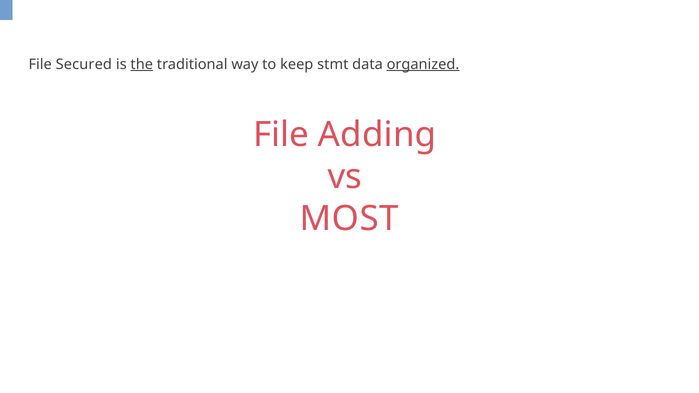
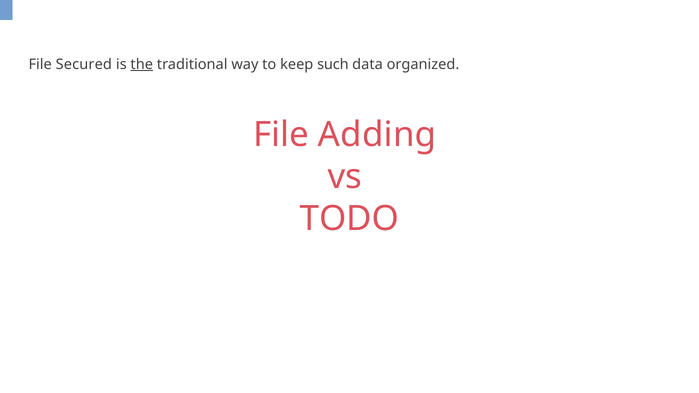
stmt: stmt -> such (333, 64)
organized underline: present -> none (423, 64)
MOST: MOST -> TODO (350, 219)
